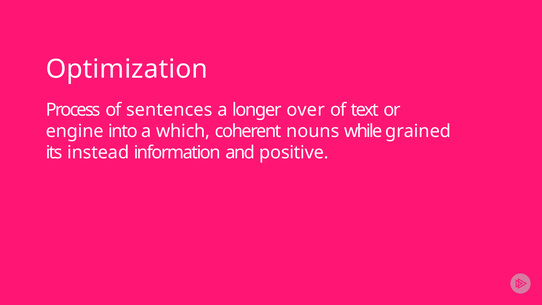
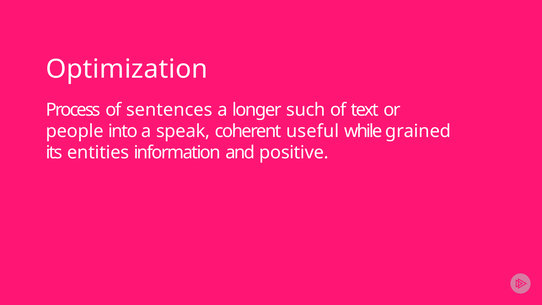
over: over -> such (306, 110)
engine: engine -> people (75, 131)
which: which -> speak (183, 131)
nouns: nouns -> useful (313, 131)
instead: instead -> entities (98, 153)
